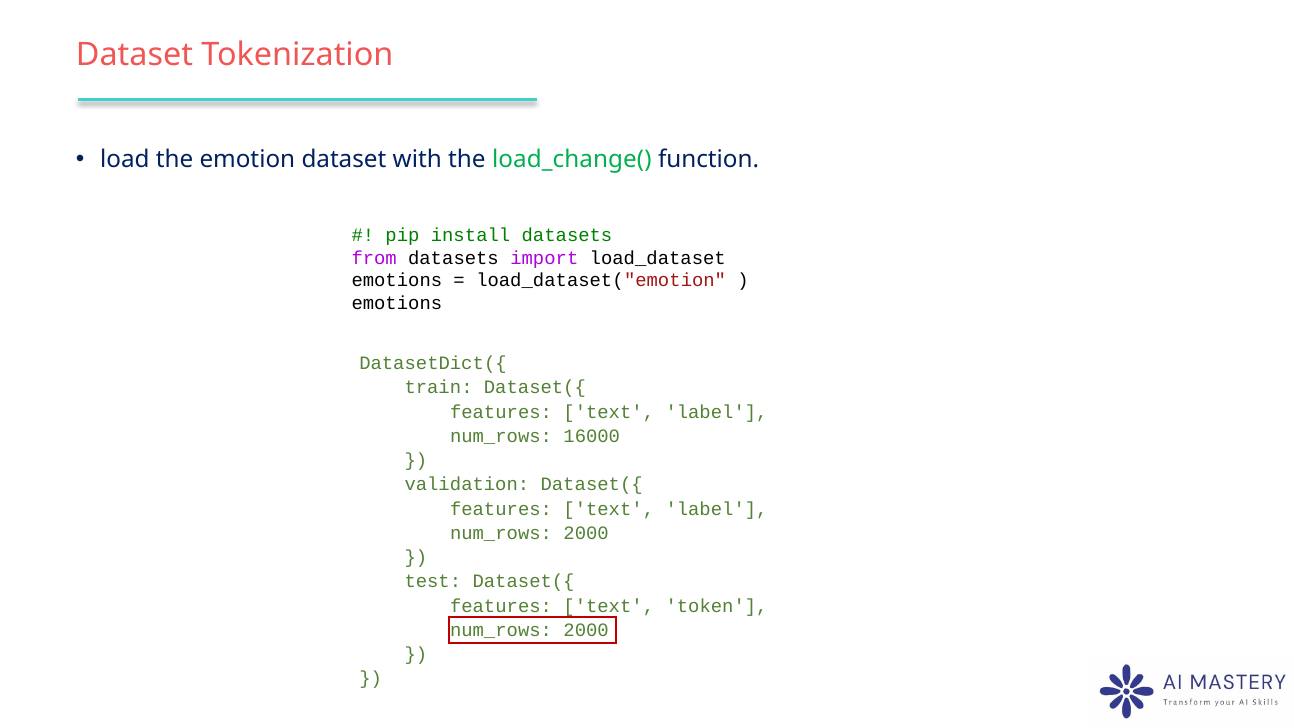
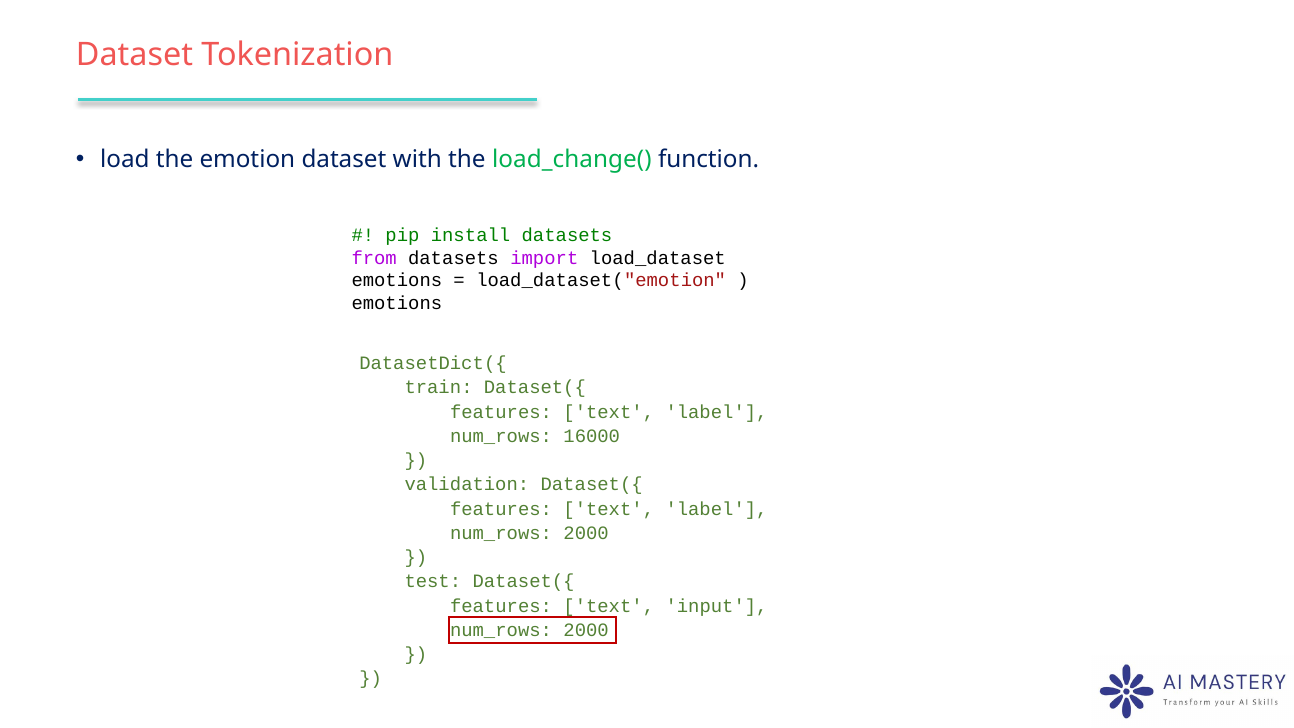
token: token -> input (717, 606)
